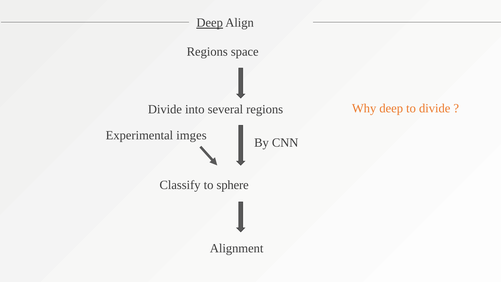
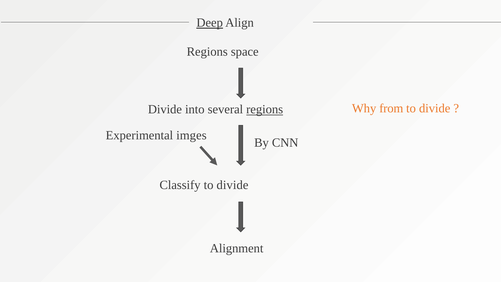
Why deep: deep -> from (391, 108)
regions underline: none -> present (265, 109)
Classify to sphere: sphere -> divide (233, 185)
